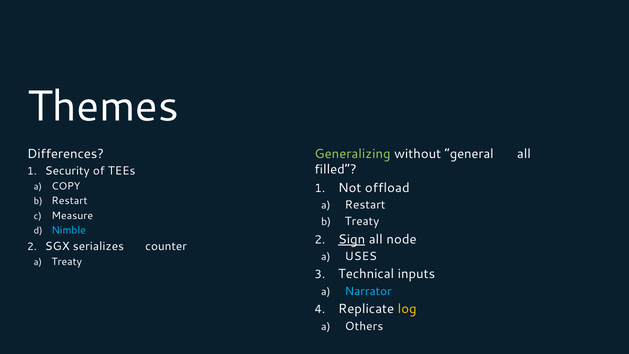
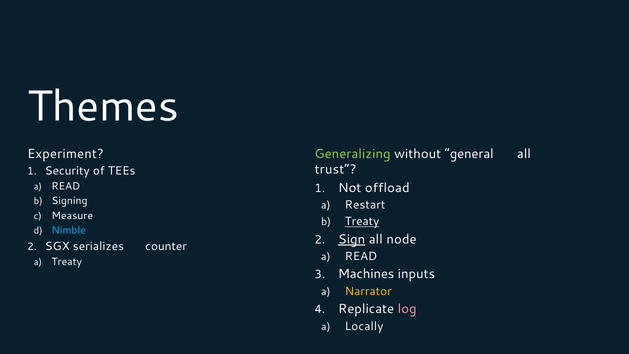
Differences: Differences -> Experiment (65, 154)
filled: filled -> trust (336, 169)
COPY: COPY -> READ (66, 186)
Restart: Restart -> Signing (69, 201)
Treaty underline: none -> present (362, 221)
USES: USES -> READ (361, 256)
Technical: Technical -> Machines (366, 274)
Narrator colour: light blue -> yellow (368, 291)
log colour: yellow -> pink (407, 309)
Others: Others -> Locally (364, 326)
